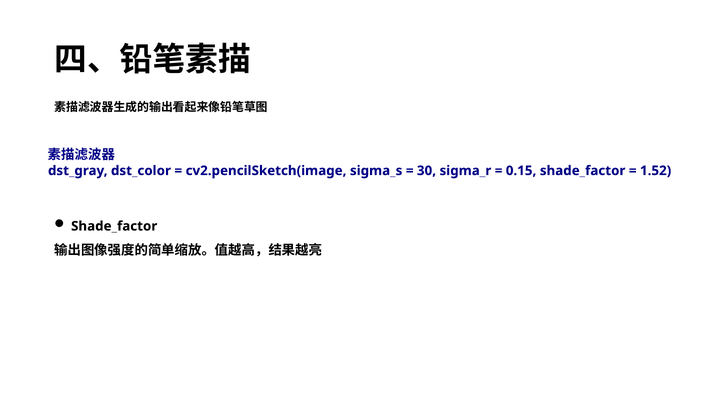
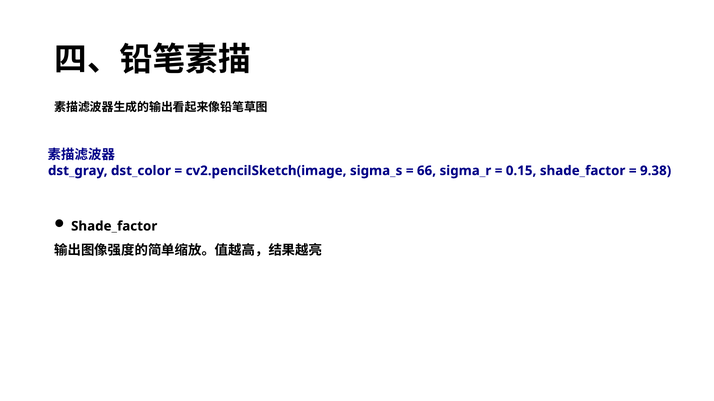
30: 30 -> 66 (426, 171)
1.52: 1.52 -> 9.38 (656, 171)
